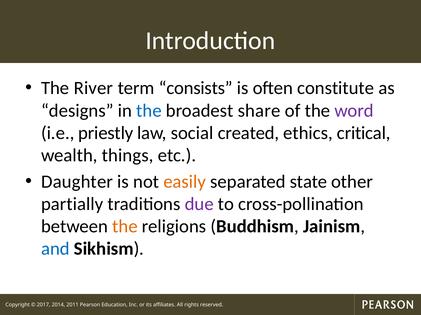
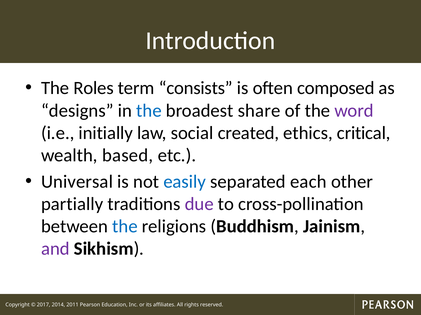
River: River -> Roles (94, 88)
constitute: constitute -> composed (336, 88)
priestly: priestly -> initially (106, 133)
things: things -> based (128, 156)
Daughter: Daughter -> Universal (77, 182)
easily colour: orange -> blue (185, 182)
state: state -> each (308, 182)
the colour: orange -> blue (125, 227)
and colour: blue -> purple (55, 249)
